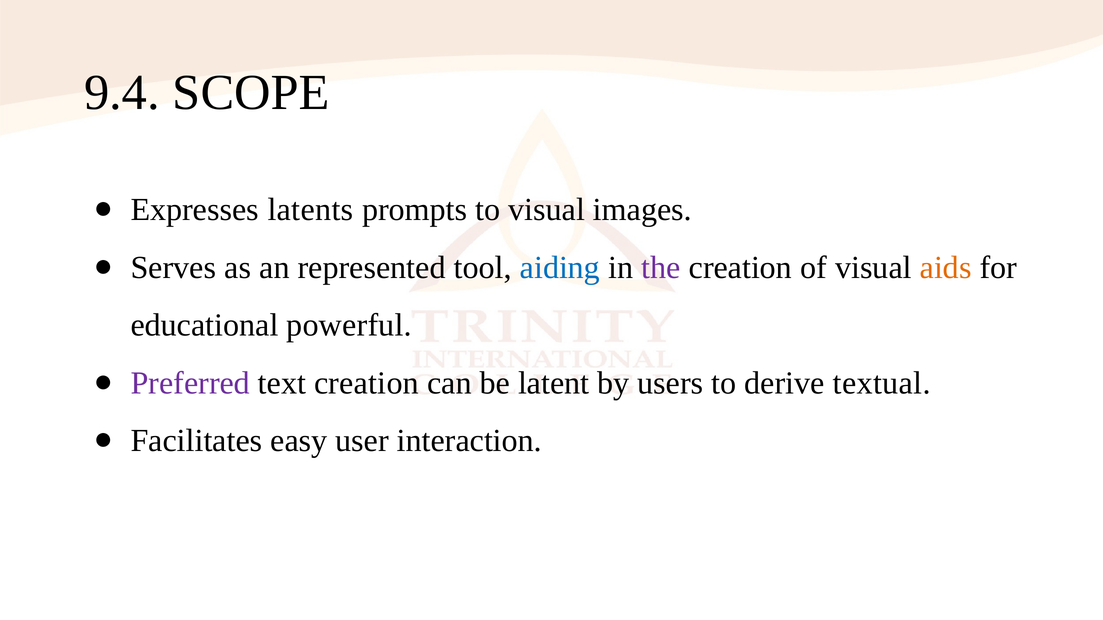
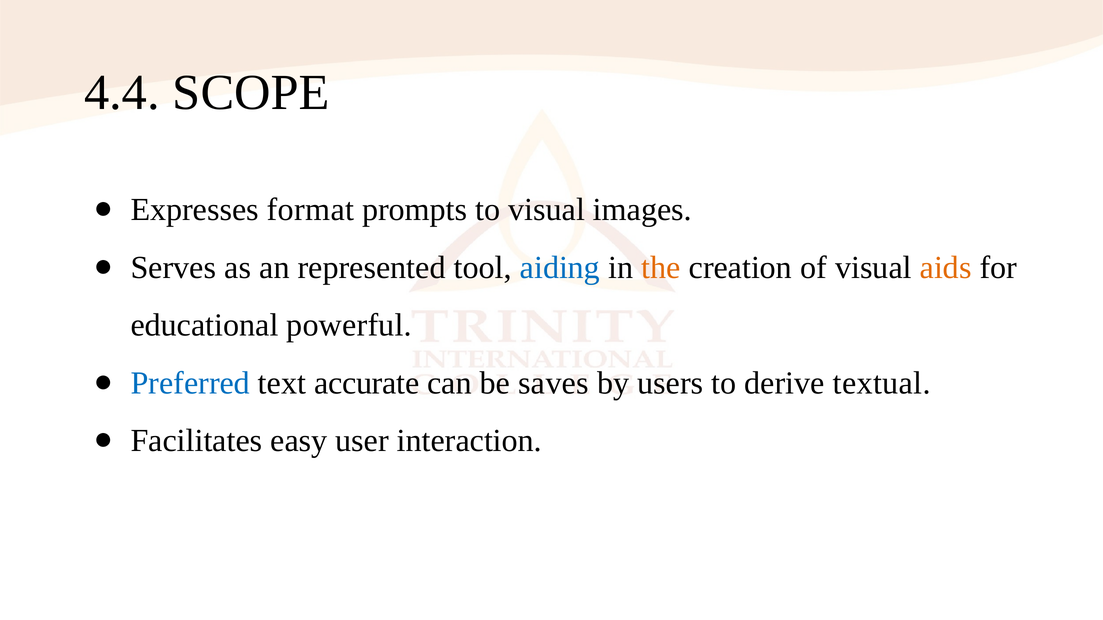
9.4: 9.4 -> 4.4 (122, 93)
latents: latents -> format (310, 210)
the colour: purple -> orange (661, 268)
Preferred colour: purple -> blue (190, 383)
text creation: creation -> accurate (367, 383)
latent: latent -> saves (554, 383)
